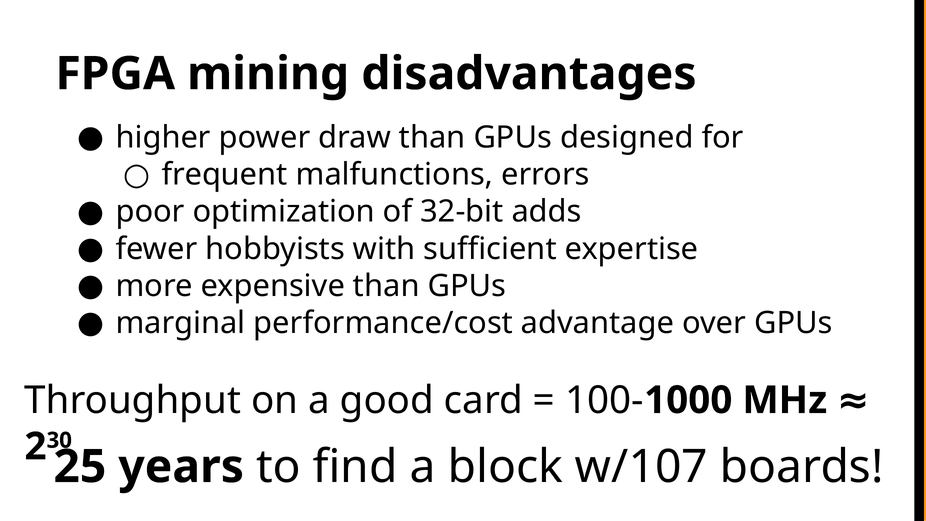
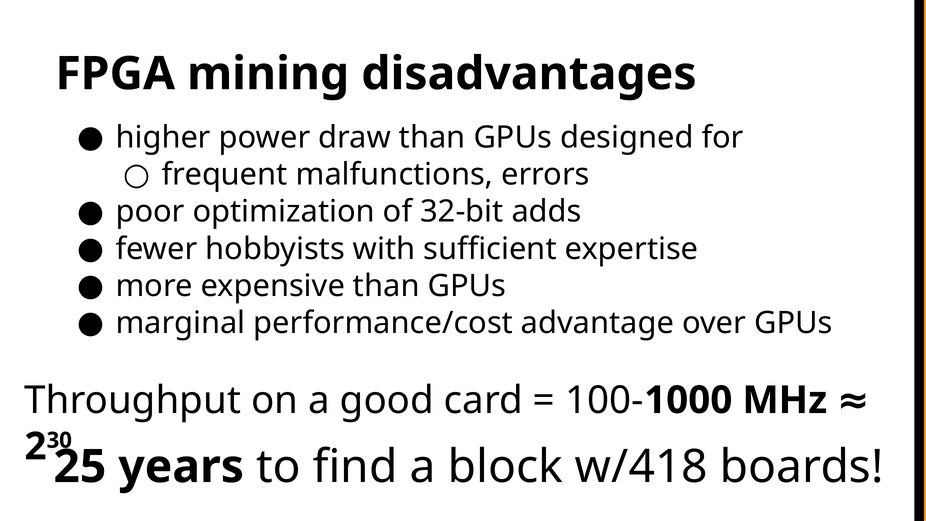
w/107: w/107 -> w/418 (641, 467)
